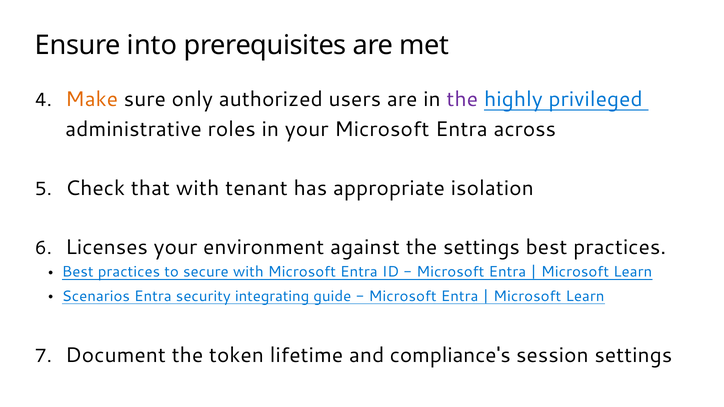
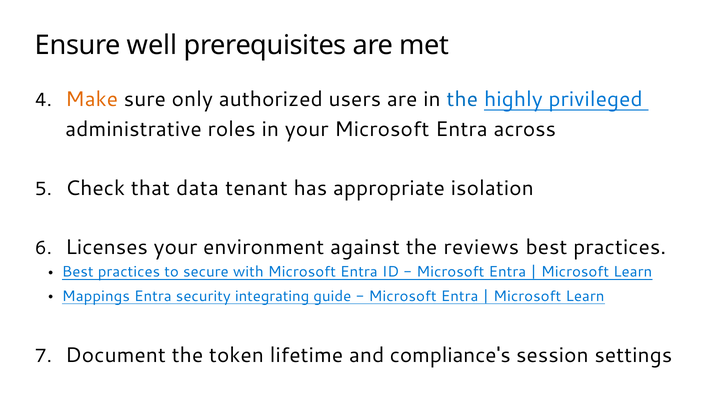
into: into -> well (152, 45)
the colour: purple -> blue (462, 99)
that with: with -> data (198, 188)
the settings: settings -> reviews (481, 248)
Scenarios: Scenarios -> Mappings (96, 296)
